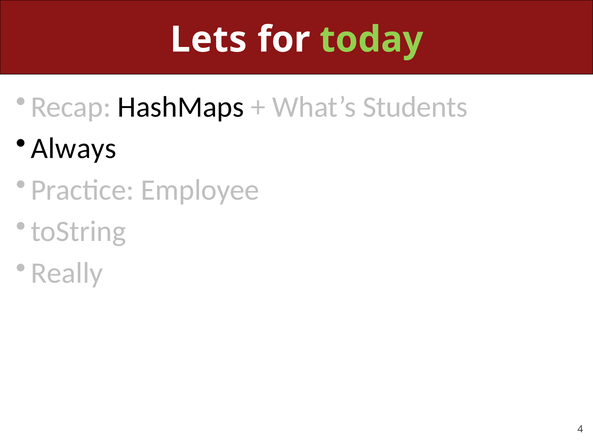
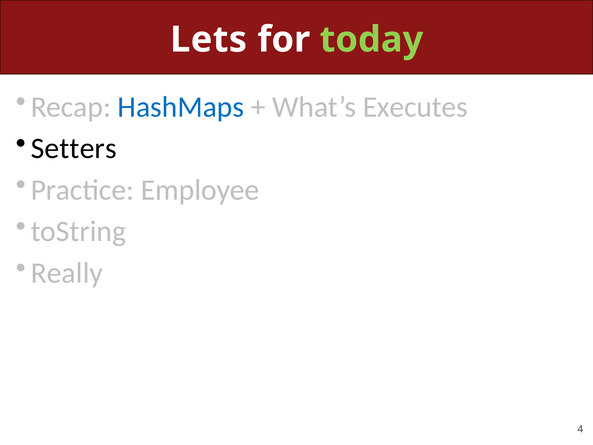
HashMaps colour: black -> blue (181, 107)
Students: Students -> Executes (415, 107)
Always: Always -> Setters (74, 148)
